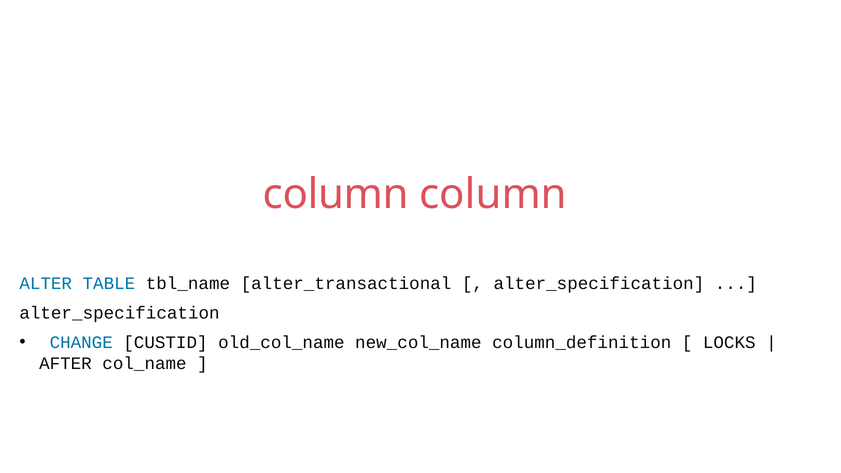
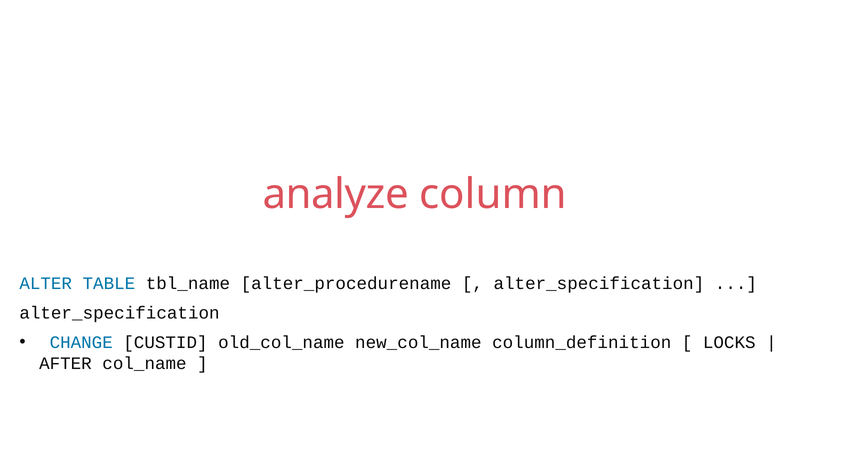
column: column -> analyze (336, 194)
alter_transactional: alter_transactional -> alter_procedurename (346, 284)
